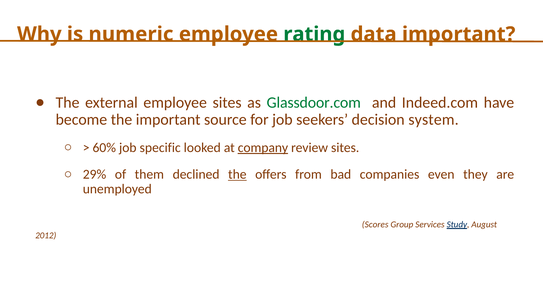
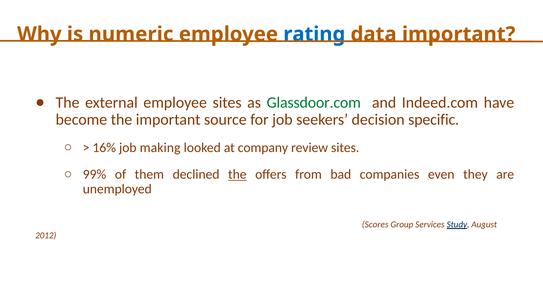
rating colour: green -> blue (314, 34)
system: system -> specific (434, 119)
60%: 60% -> 16% (104, 147)
specific: specific -> making (160, 147)
company underline: present -> none (263, 147)
29%: 29% -> 99% (94, 174)
